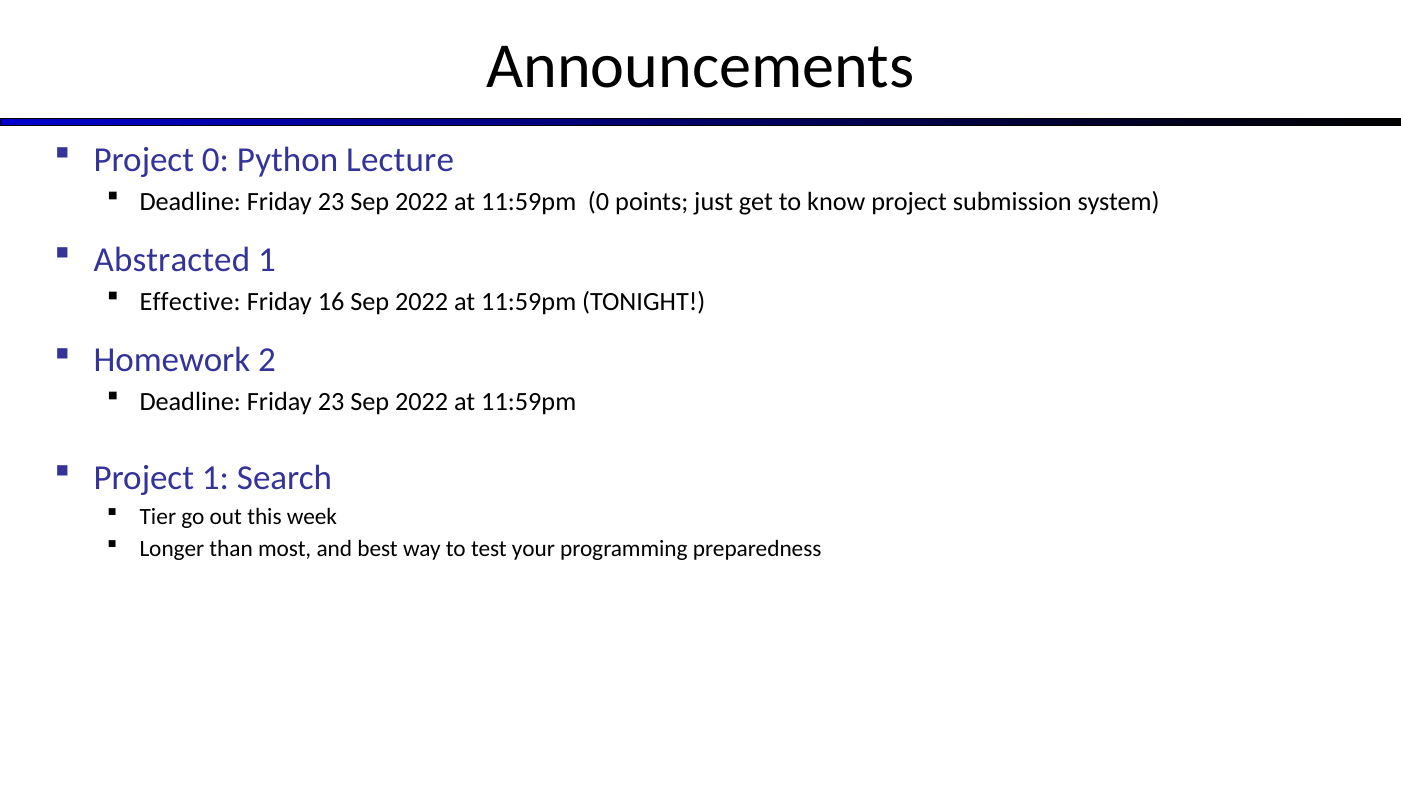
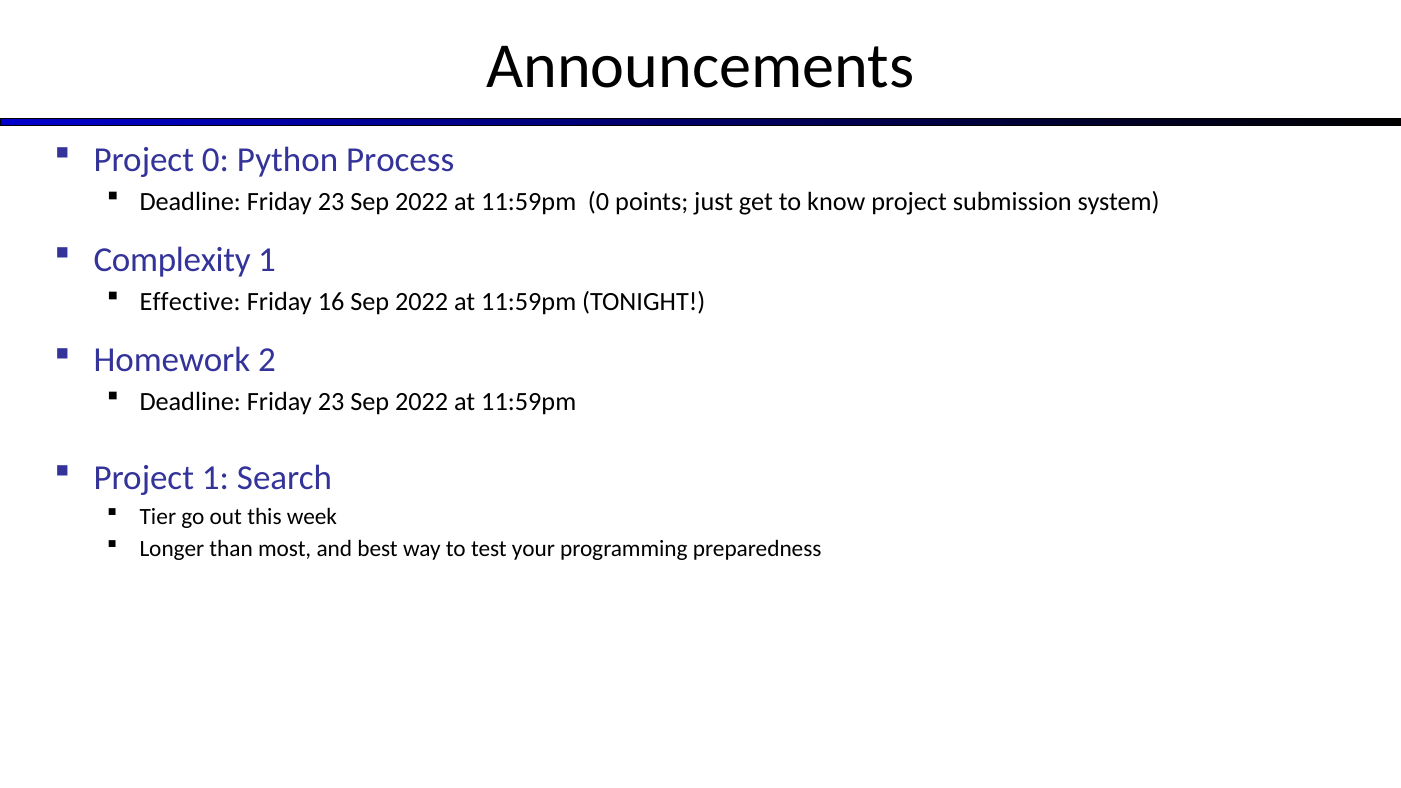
Lecture: Lecture -> Process (400, 160)
Abstracted: Abstracted -> Complexity (172, 260)
